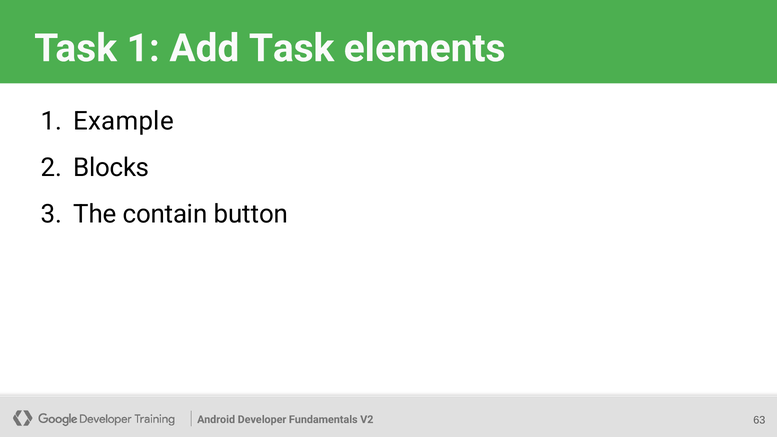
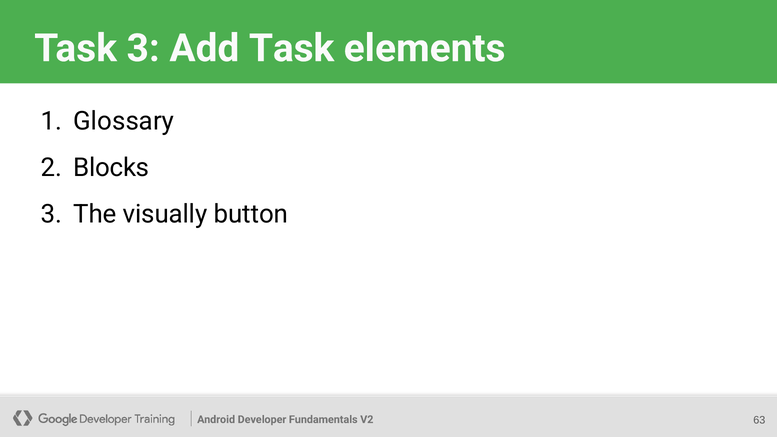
Task 1: 1 -> 3 (143, 48)
Example: Example -> Glossary (124, 121)
contain: contain -> visually (165, 214)
